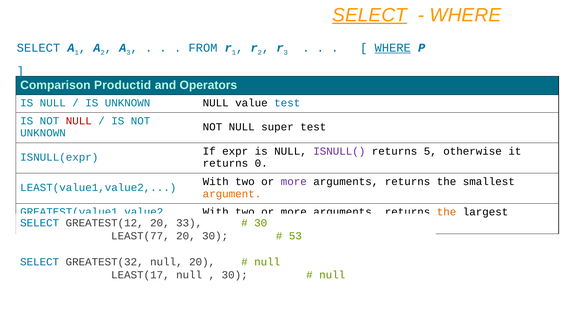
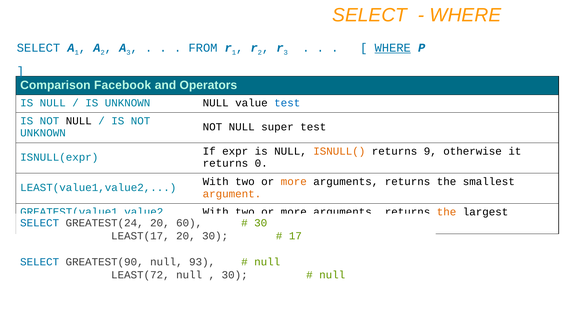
SELECT underline: present -> none (370, 15)
Productid: Productid -> Facebook (123, 85)
NULL colour: red -> black (79, 121)
ISNULL( colour: purple -> orange (339, 151)
5: 5 -> 9 (430, 151)
more colour: purple -> orange (294, 182)
GREATEST(12: GREATEST(12 -> GREATEST(24 (105, 223)
33: 33 -> 60 (189, 223)
LEAST(77: LEAST(77 -> LEAST(17 (140, 236)
53: 53 -> 17 (295, 236)
GREATEST(32: GREATEST(32 -> GREATEST(90 (105, 262)
null 20: 20 -> 93 (202, 262)
LEAST(17: LEAST(17 -> LEAST(72 (140, 275)
